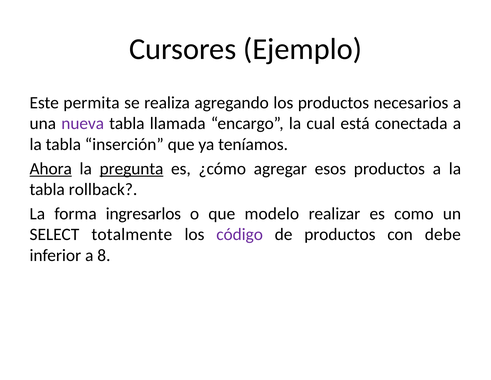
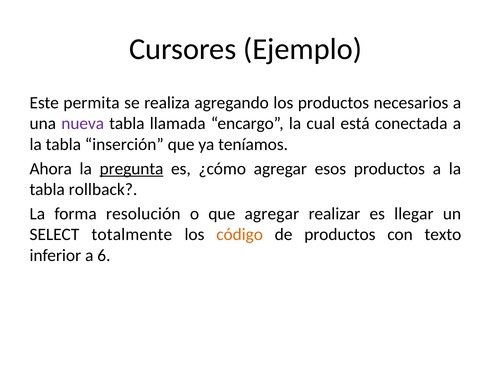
Ahora underline: present -> none (51, 169)
ingresarlos: ingresarlos -> resolución (143, 214)
que modelo: modelo -> agregar (272, 214)
como: como -> llegar (414, 214)
código colour: purple -> orange (240, 235)
debe: debe -> texto (443, 235)
8: 8 -> 6 (104, 255)
